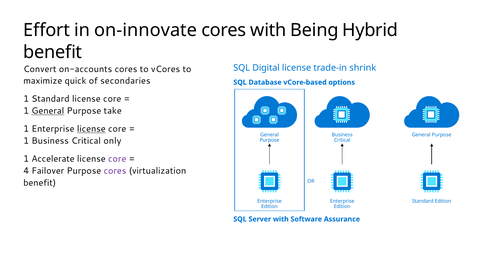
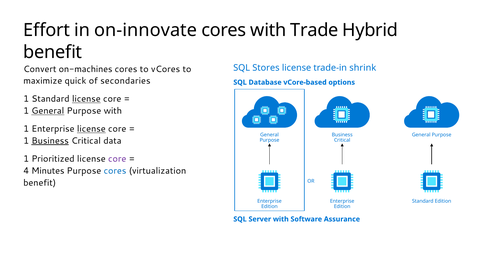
Being: Being -> Trade (314, 30)
Digital: Digital -> Stores (266, 68)
on-accounts: on-accounts -> on-machines (86, 69)
license underline: none -> present (86, 99)
Purpose take: take -> with (113, 111)
Business underline: none -> present (50, 141)
only: only -> data (112, 141)
Accelerate: Accelerate -> Prioritized (53, 159)
Failover: Failover -> Minutes (48, 171)
cores colour: purple -> blue (115, 171)
